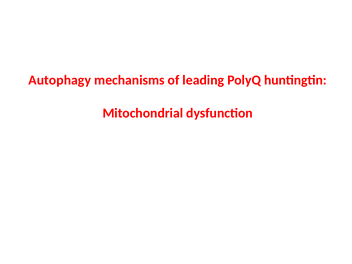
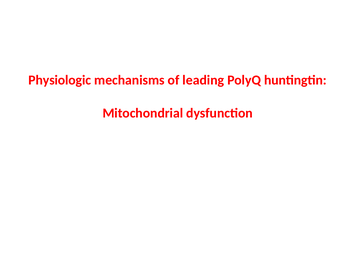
Autophagy: Autophagy -> Physiologic (60, 80)
